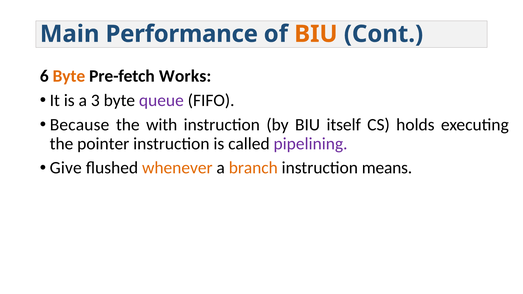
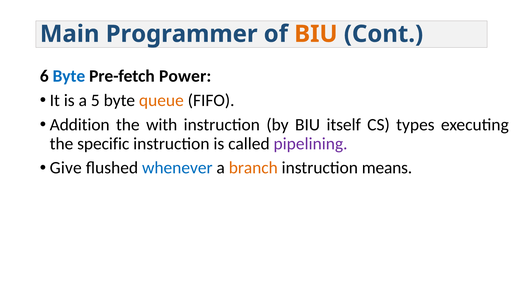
Performance: Performance -> Programmer (182, 34)
Byte colour: orange -> blue (69, 76)
Works: Works -> Power (185, 76)
3: 3 -> 5 (95, 101)
queue colour: purple -> orange (161, 101)
Because: Because -> Addition (80, 125)
holds: holds -> types (415, 125)
pointer: pointer -> specific (103, 144)
whenever colour: orange -> blue (177, 168)
